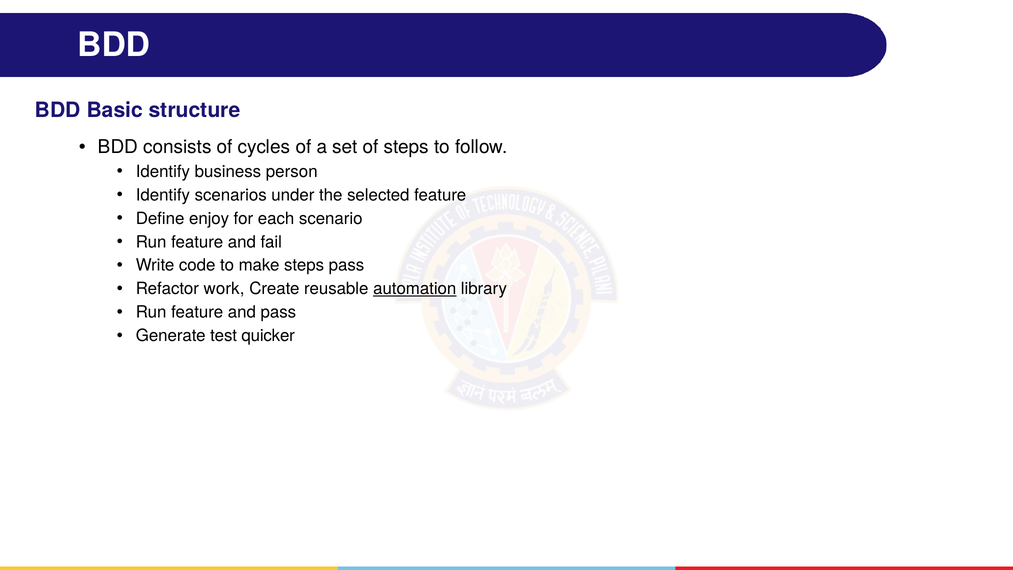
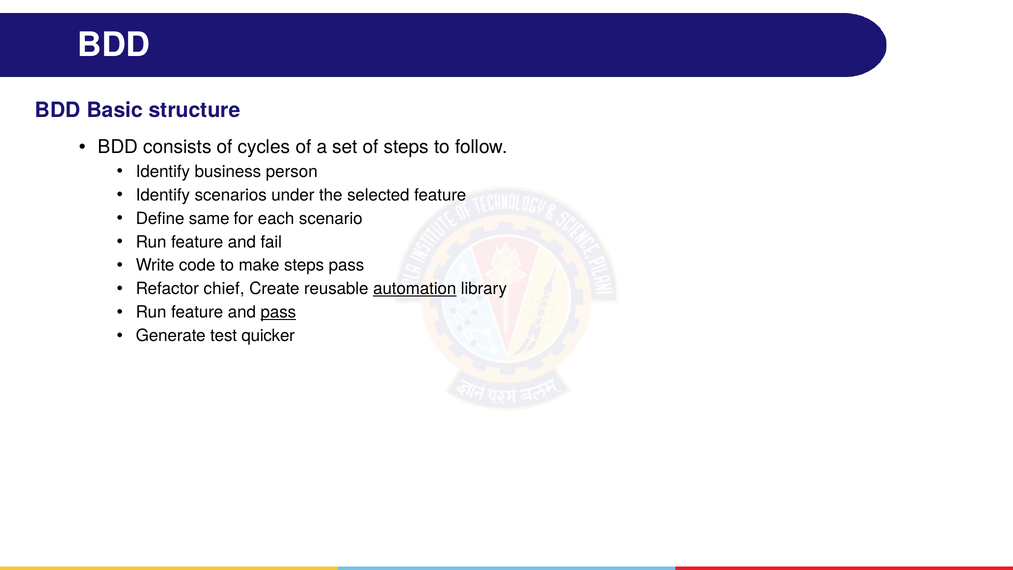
enjoy: enjoy -> same (209, 218)
work: work -> chief (224, 289)
pass underline: none -> present (278, 312)
